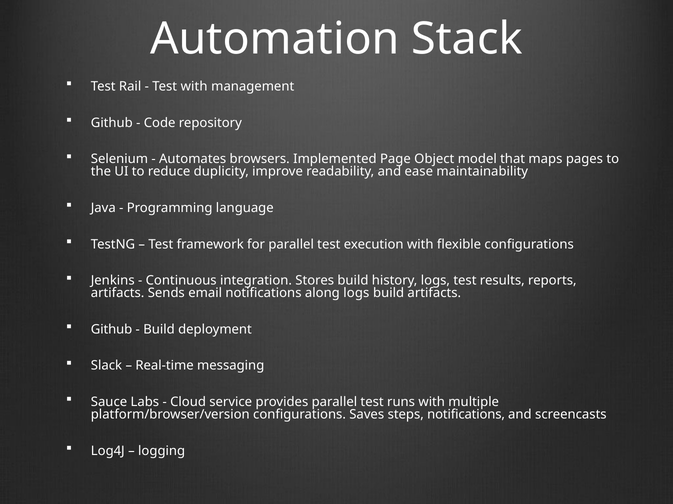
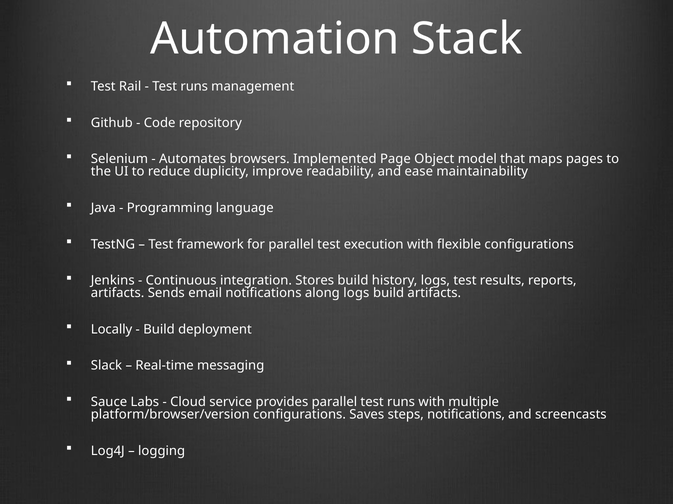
with: with -> runs (194, 87)
Github: Github -> Locally (112, 330)
